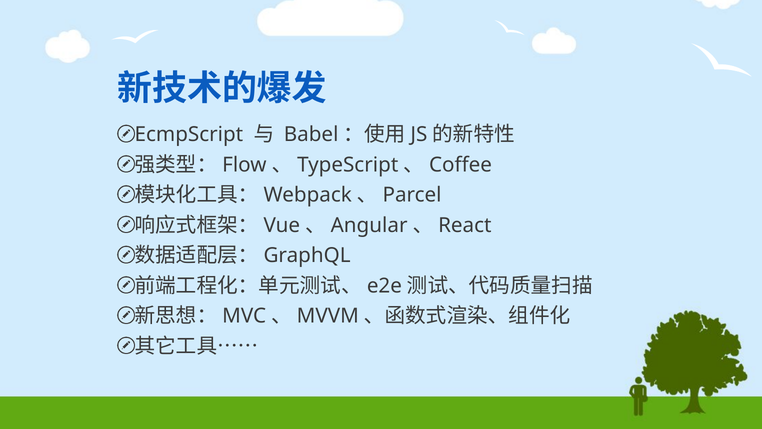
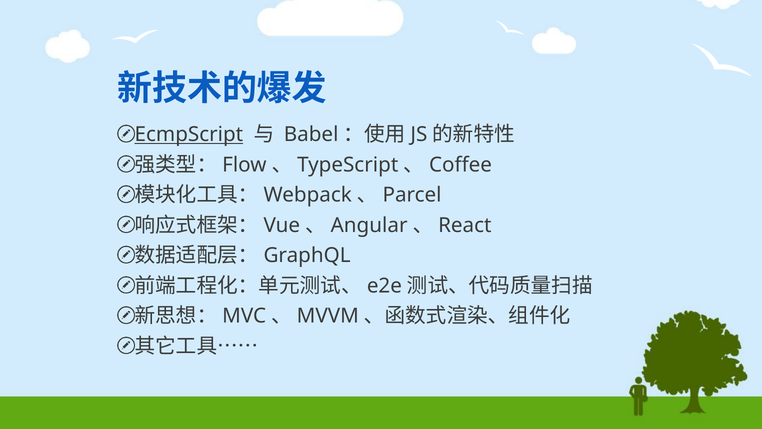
EcmpScript underline: none -> present (189, 135)
